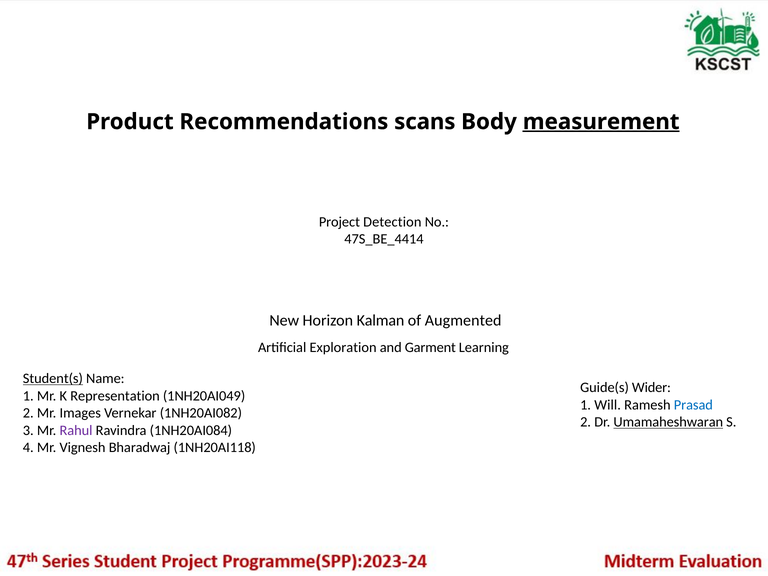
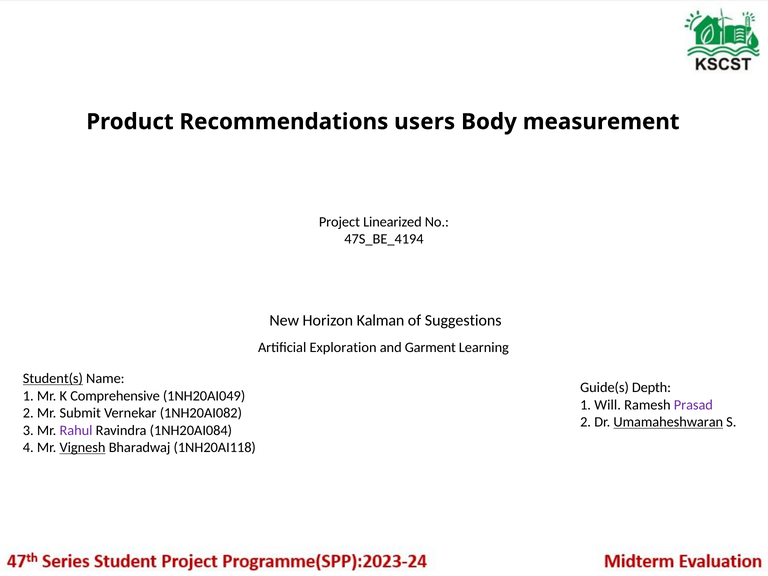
scans: scans -> users (425, 122)
measurement underline: present -> none (601, 122)
Detection: Detection -> Linearized (392, 222)
47S_BE_4414: 47S_BE_4414 -> 47S_BE_4194 (384, 239)
Augmented: Augmented -> Suggestions (463, 320)
Wider: Wider -> Depth (651, 388)
Representation: Representation -> Comprehensive (115, 396)
Prasad colour: blue -> purple (693, 405)
Images: Images -> Submit (80, 413)
Vignesh underline: none -> present (83, 448)
